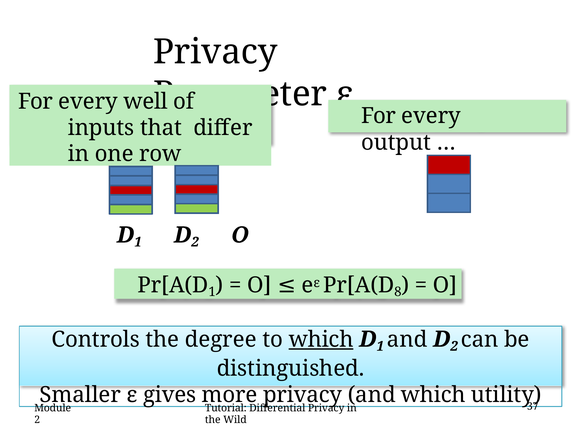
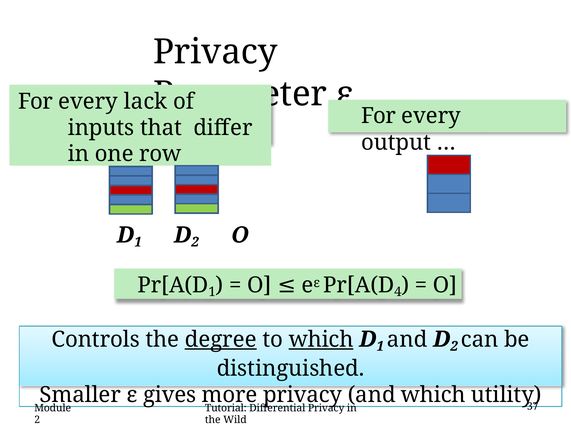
well: well -> lack (146, 102)
8: 8 -> 4 (398, 292)
degree underline: none -> present (221, 340)
